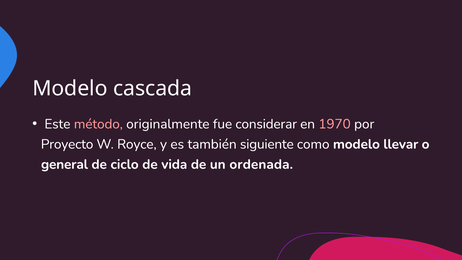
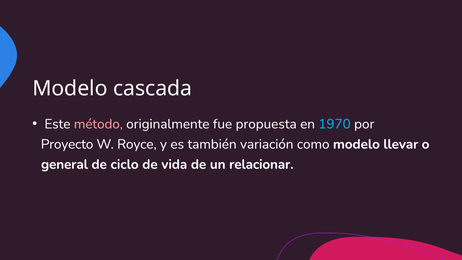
considerar: considerar -> propuesta (266, 124)
1970 colour: pink -> light blue (335, 124)
siguiente: siguiente -> variación (267, 144)
ordenada: ordenada -> relacionar (261, 164)
